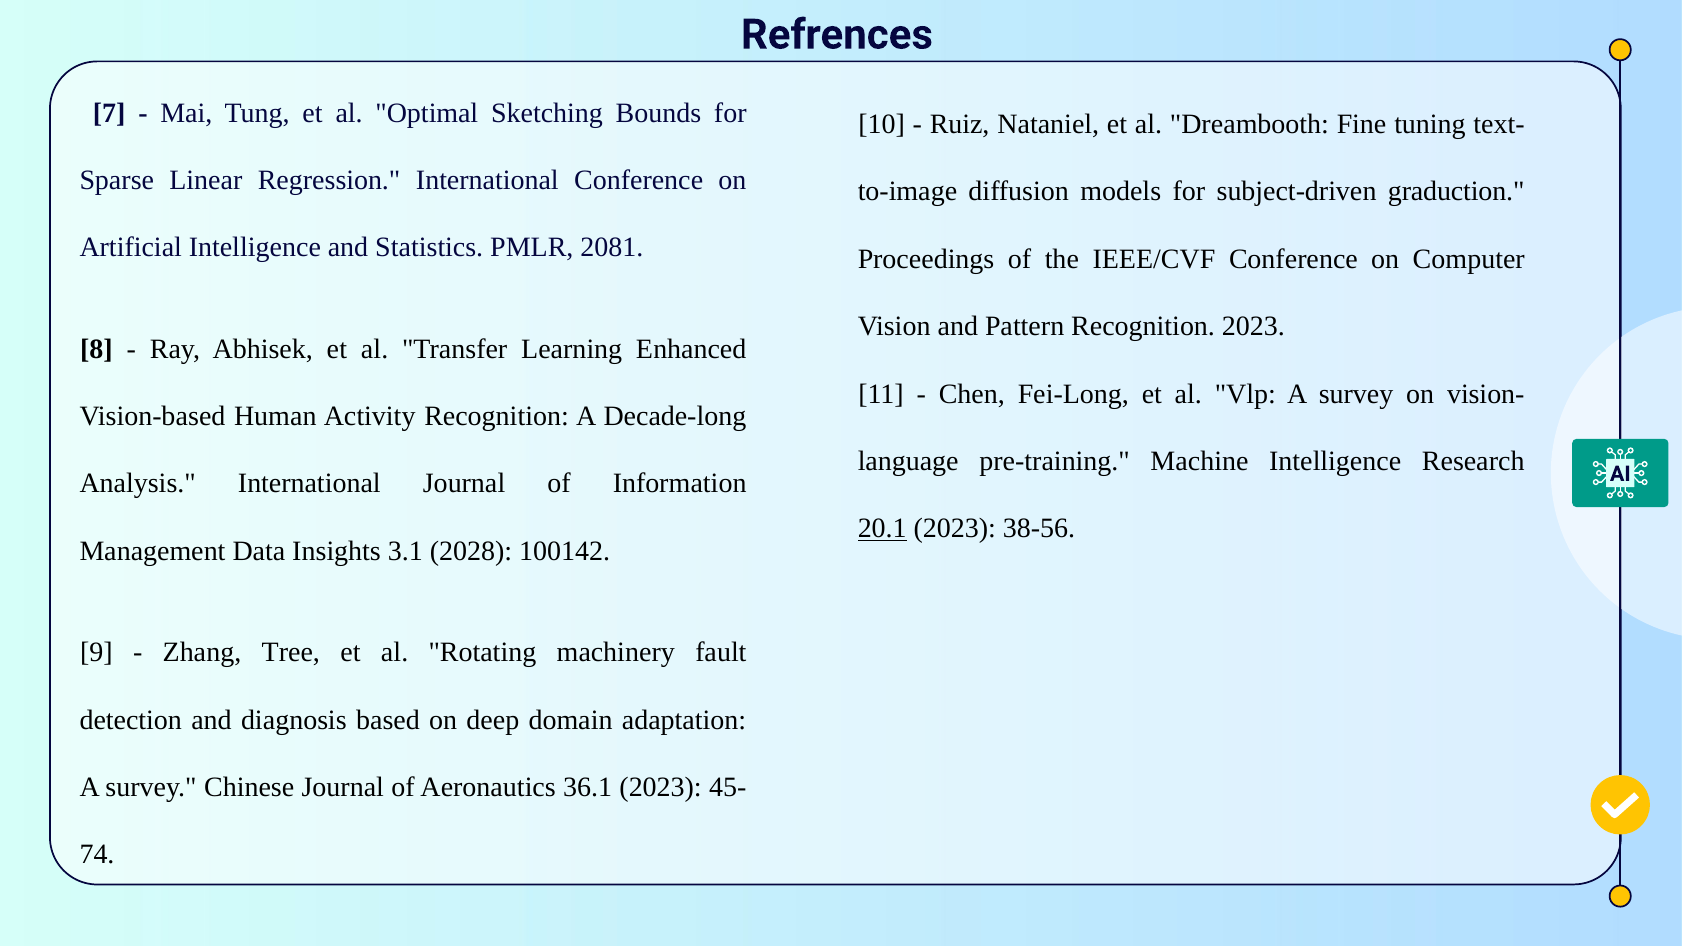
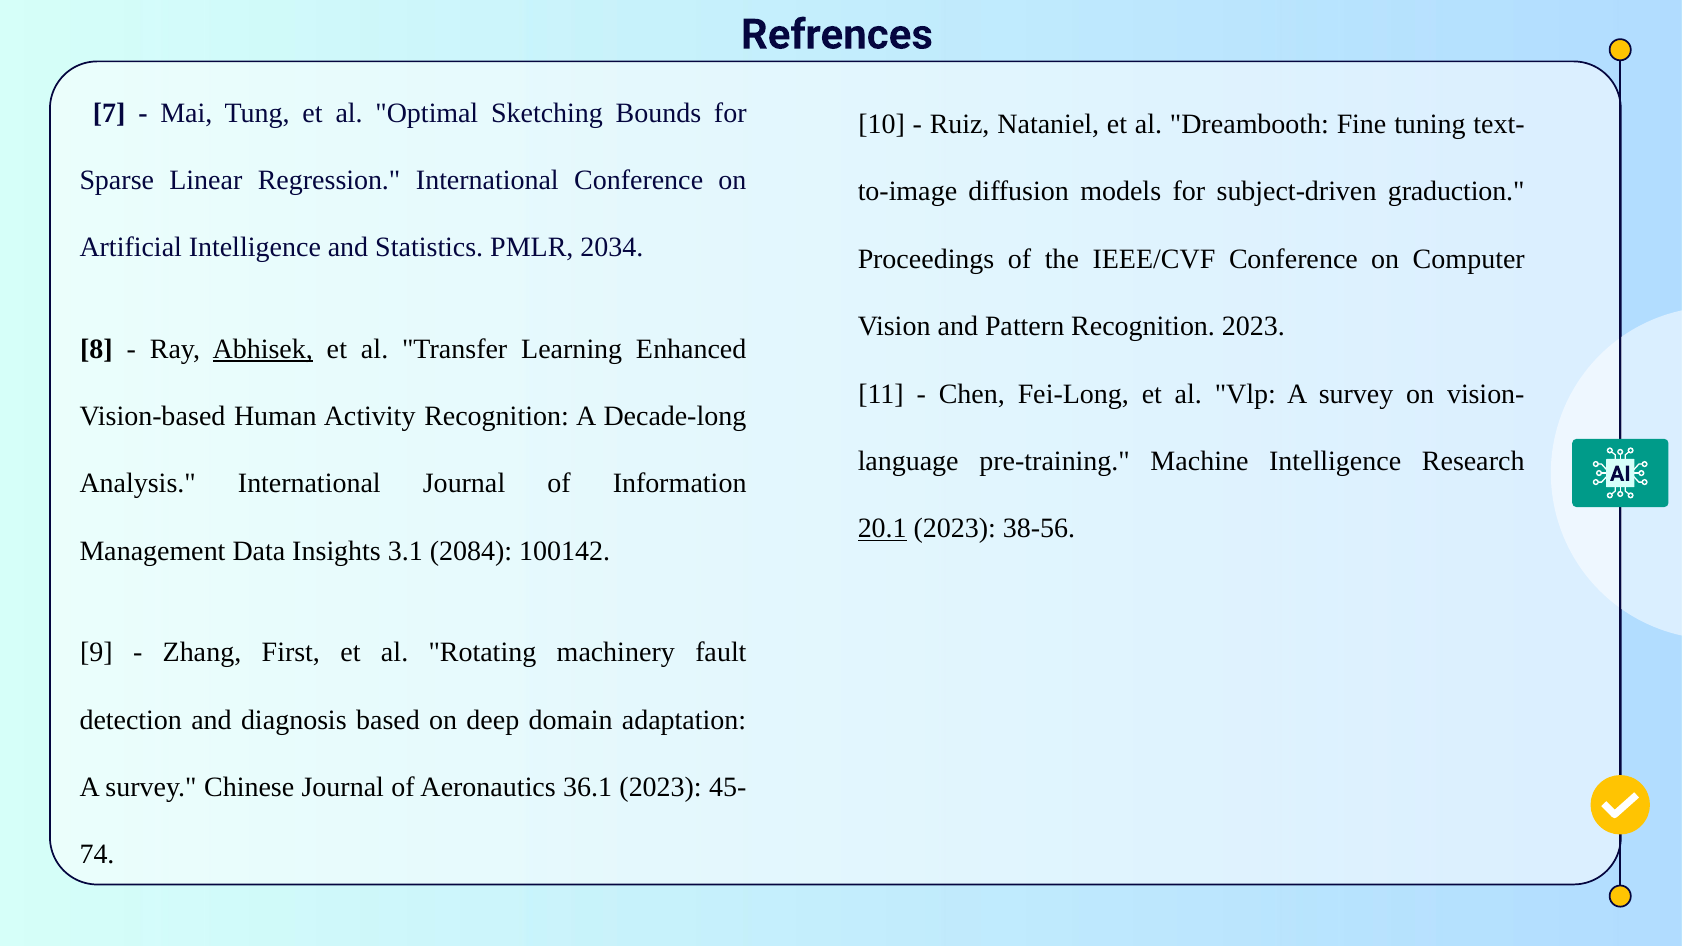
2081: 2081 -> 2034 (612, 248)
Abhisek underline: none -> present (263, 349)
2028: 2028 -> 2084 (471, 551)
Tree: Tree -> First (291, 653)
